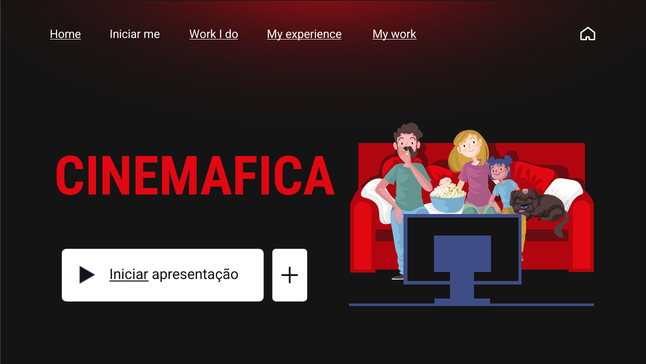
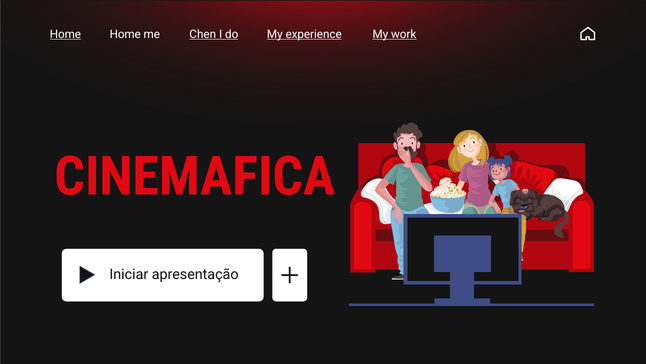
Home Iniciar: Iniciar -> Home (125, 34)
me Work: Work -> Chen (203, 34)
Iniciar underline: present -> none (129, 274)
